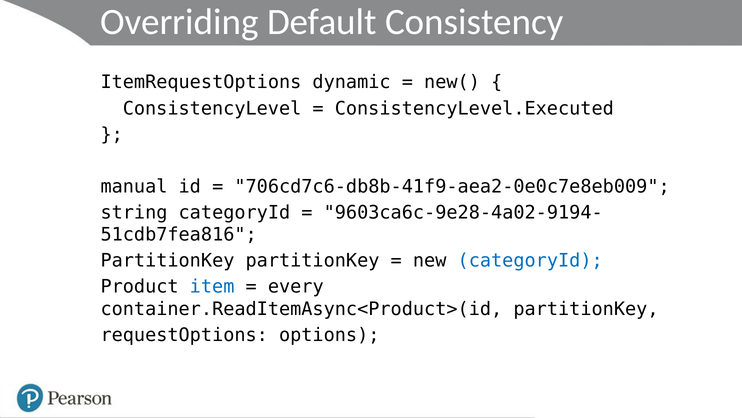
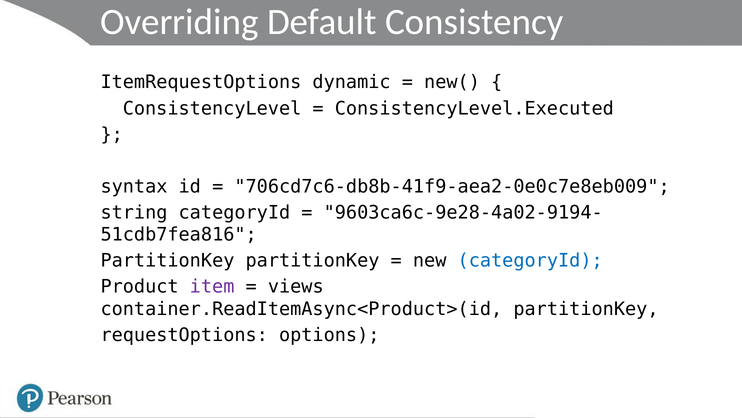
manual: manual -> syntax (134, 186)
item colour: blue -> purple (212, 286)
every: every -> views (296, 286)
